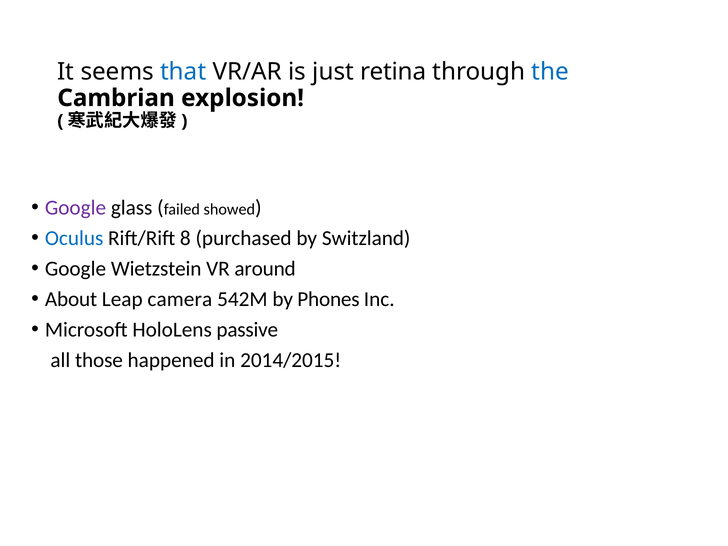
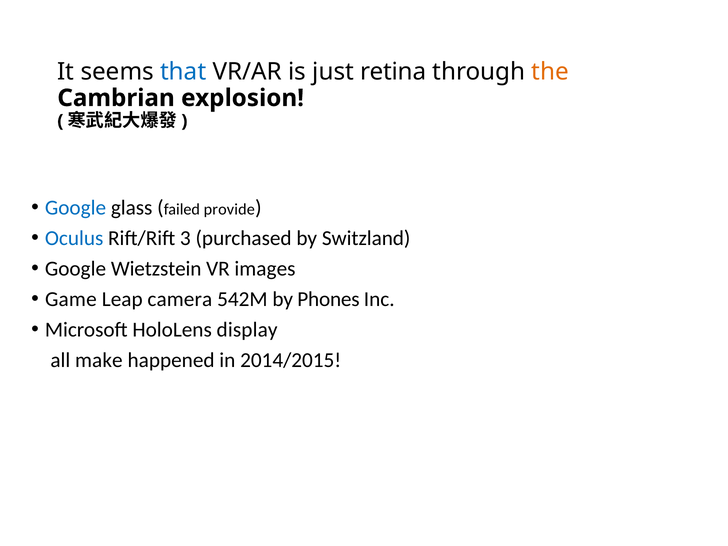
the colour: blue -> orange (550, 72)
Google colour: purple -> blue (76, 208)
showed: showed -> provide (229, 209)
8: 8 -> 3 (185, 238)
around: around -> images (265, 269)
About: About -> Game (71, 299)
passive: passive -> display (247, 330)
those: those -> make (99, 360)
